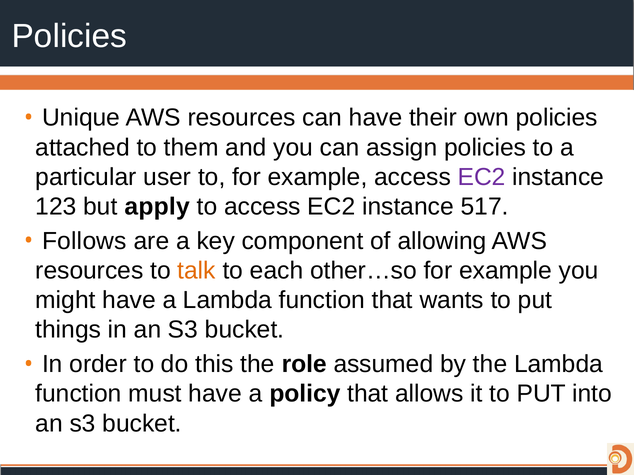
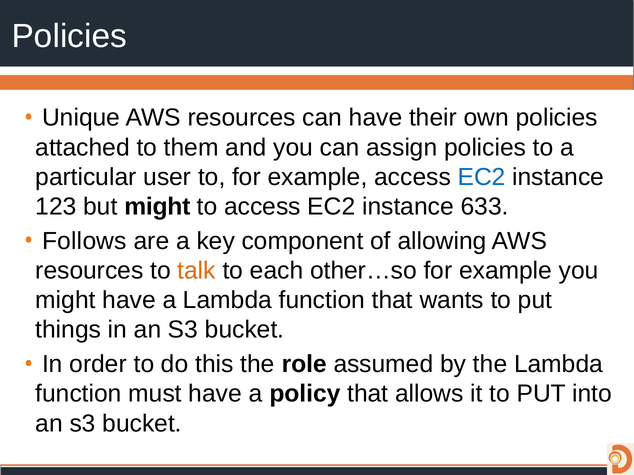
EC2 colour: purple -> blue (482, 177)
but apply: apply -> might (157, 207)
517: 517 -> 633 (485, 207)
